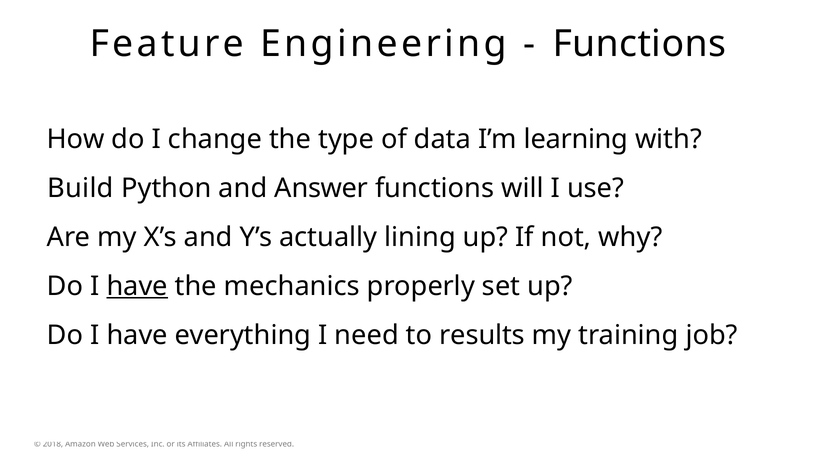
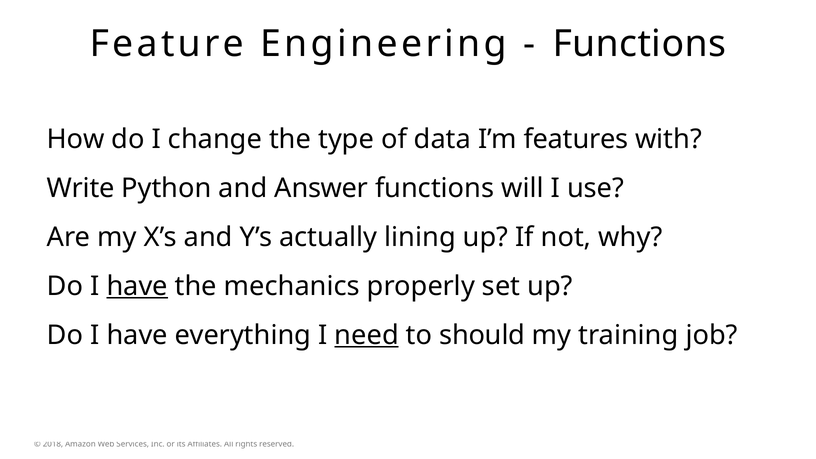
learning: learning -> features (576, 139)
Build: Build -> Write (81, 188)
need underline: none -> present (367, 335)
results: results -> should (482, 335)
